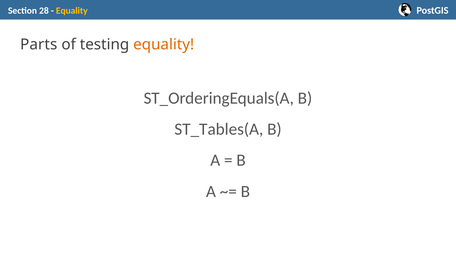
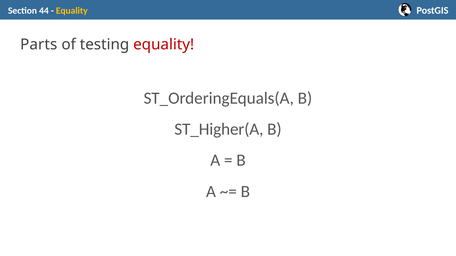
28: 28 -> 44 (44, 11)
equality colour: orange -> red (164, 45)
ST_Tables(A: ST_Tables(A -> ST_Higher(A (219, 129)
